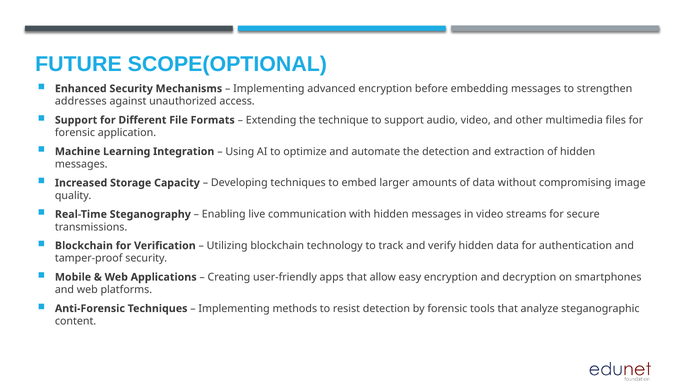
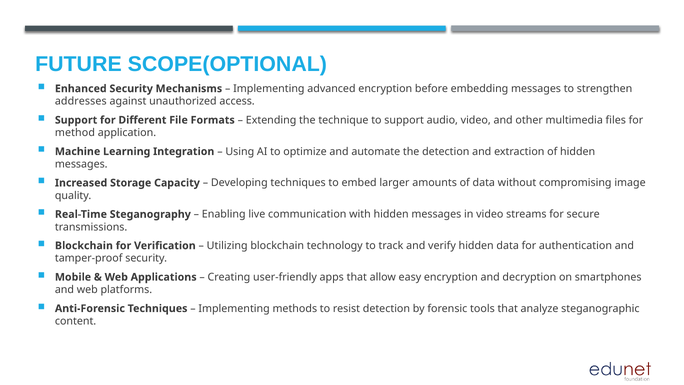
forensic: forensic -> method (75, 133)
